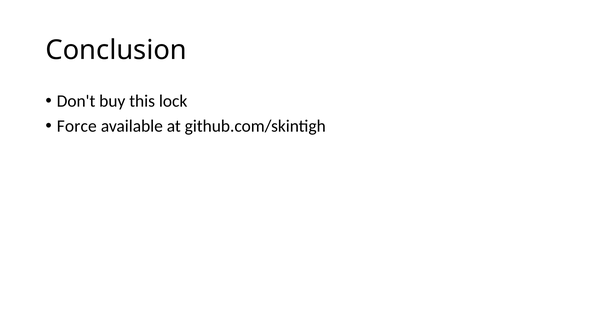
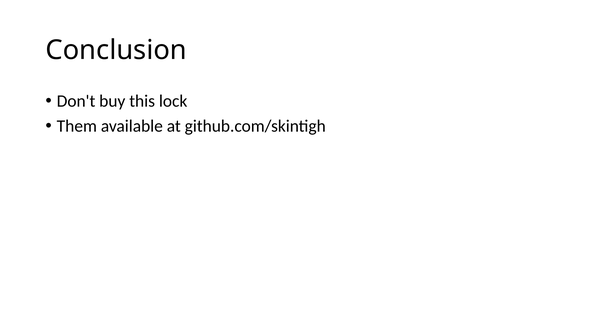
Force: Force -> Them (77, 126)
